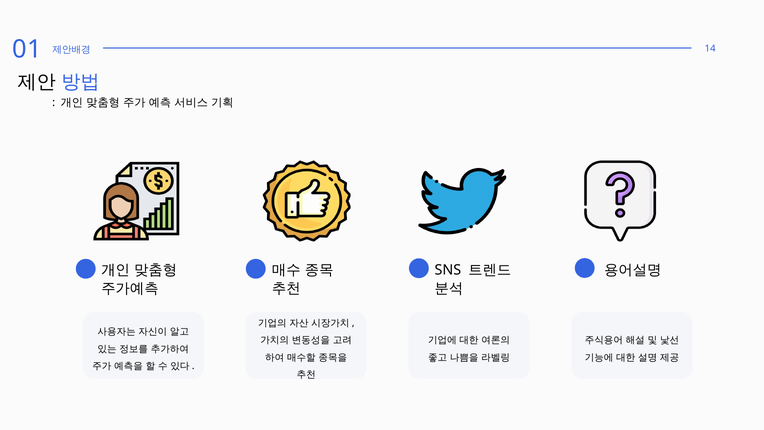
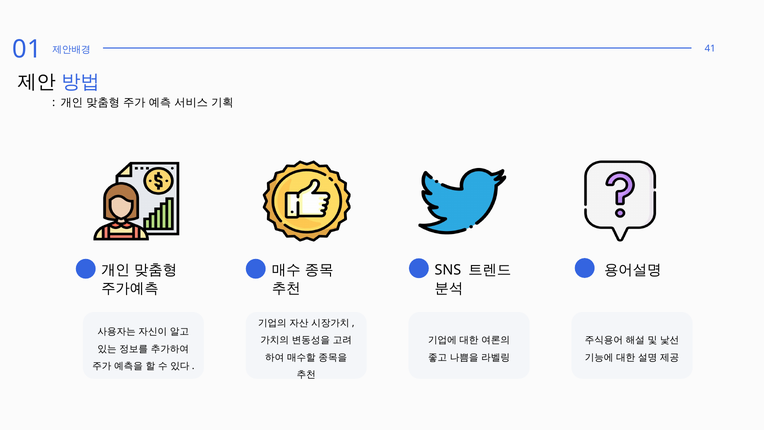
14: 14 -> 41 (710, 48)
